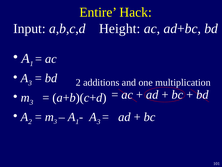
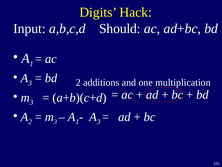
Entire: Entire -> Digits (98, 12)
Height: Height -> Should (120, 29)
